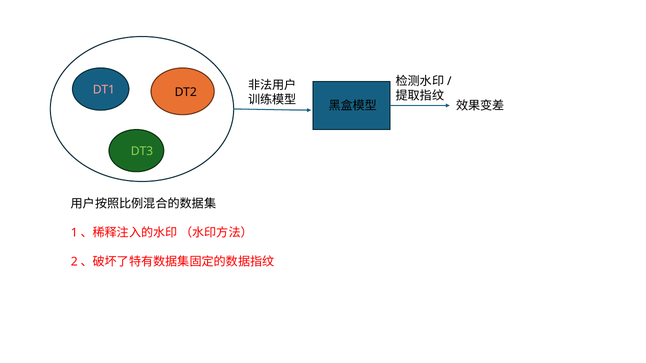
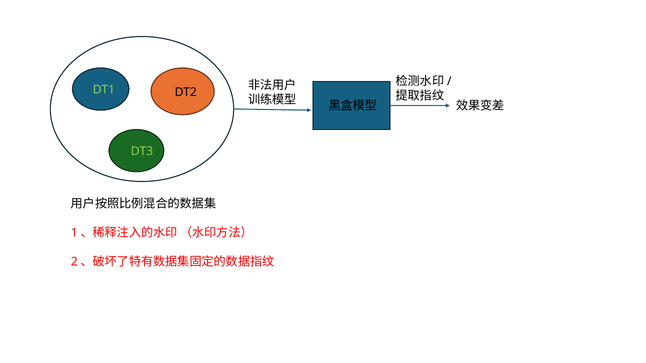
DT1 colour: pink -> light green (104, 90)
